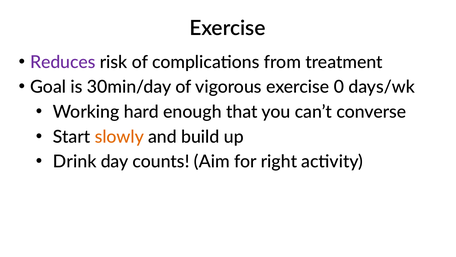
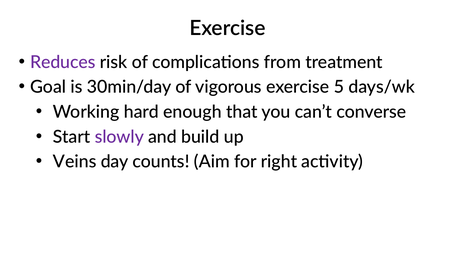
0: 0 -> 5 (339, 87)
slowly colour: orange -> purple (119, 137)
Drink: Drink -> Veins (75, 161)
